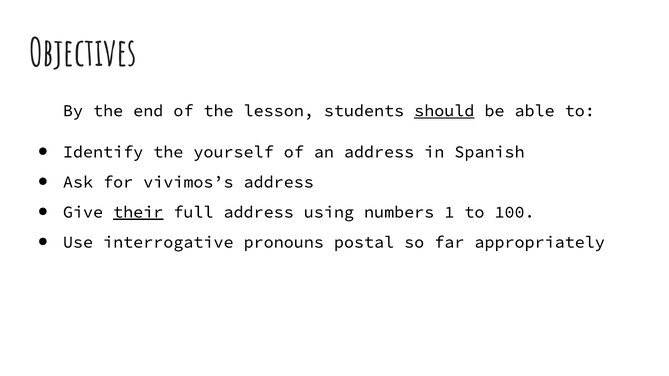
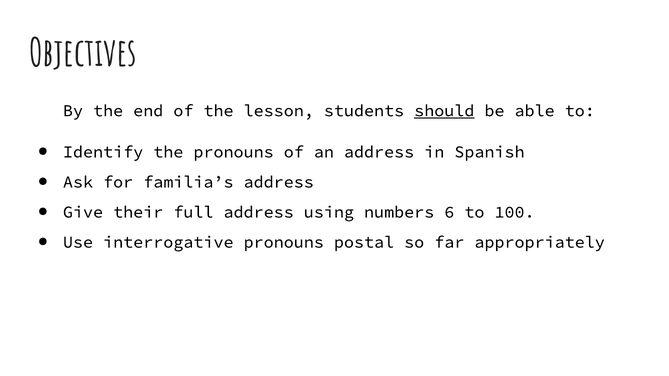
the yourself: yourself -> pronouns (234, 152)
vivimos’s: vivimos’s -> familia’s (188, 182)
their underline: present -> none (138, 212)
1: 1 -> 6 (449, 212)
